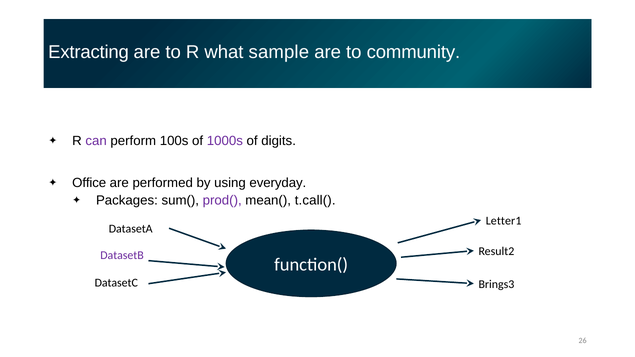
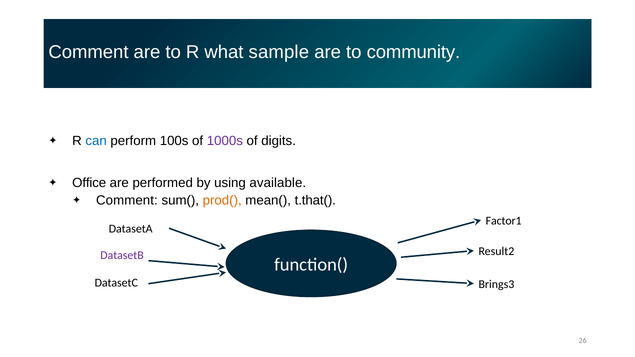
Extracting: Extracting -> Comment (88, 52)
can colour: purple -> blue (96, 141)
everyday: everyday -> available (278, 183)
Packages: Packages -> Comment (127, 200)
prod( colour: purple -> orange (222, 200)
t.call(: t.call( -> t.that( (315, 200)
Letter1: Letter1 -> Factor1 (504, 221)
